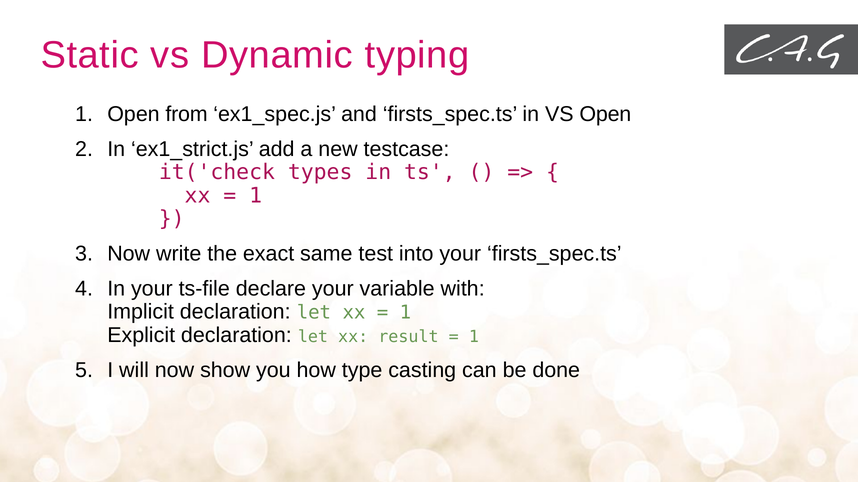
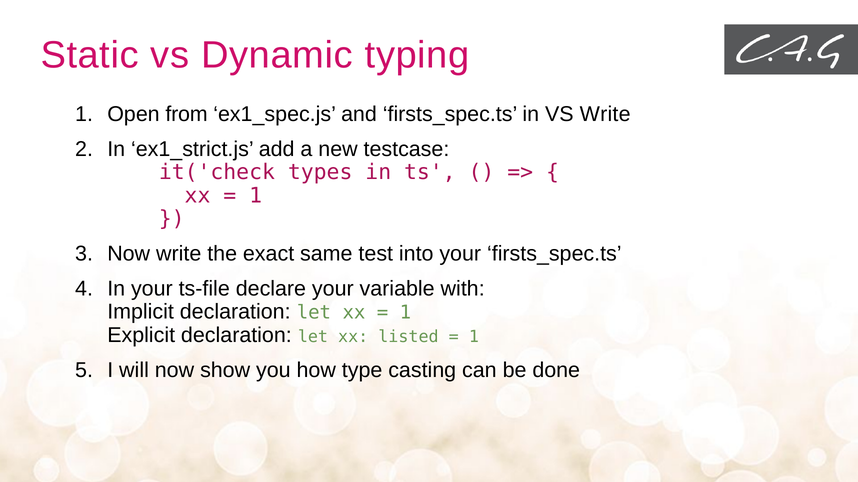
VS Open: Open -> Write (605, 114)
result: result -> listed (408, 337)
